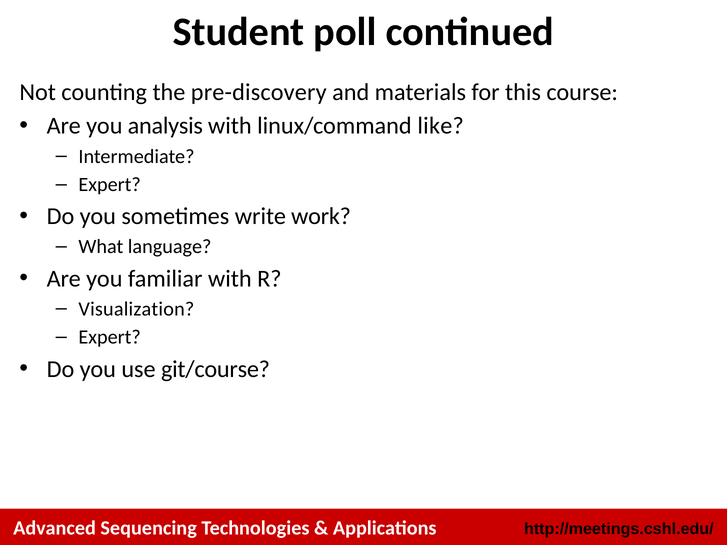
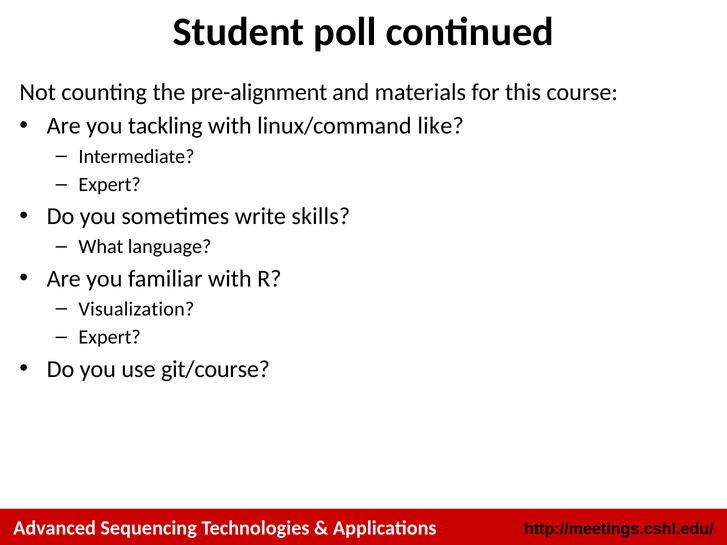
pre-discovery: pre-discovery -> pre-alignment (259, 92)
analysis: analysis -> tackling (165, 126)
work: work -> skills (321, 217)
